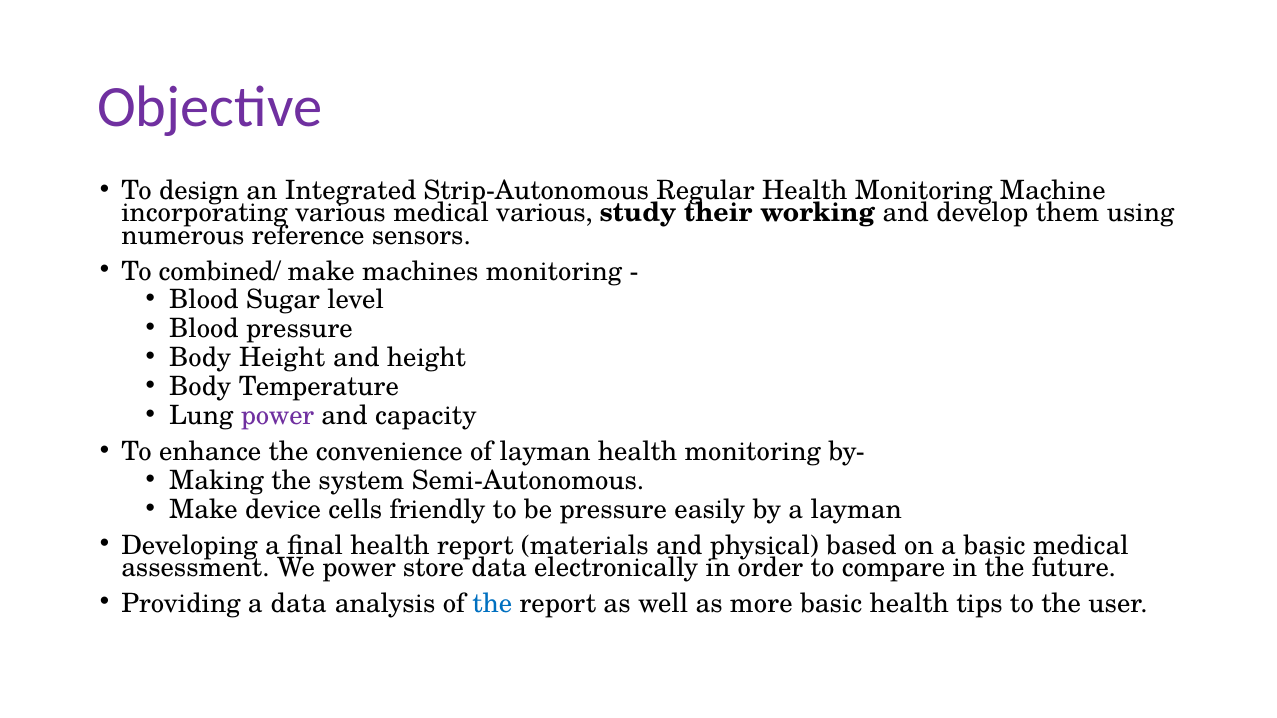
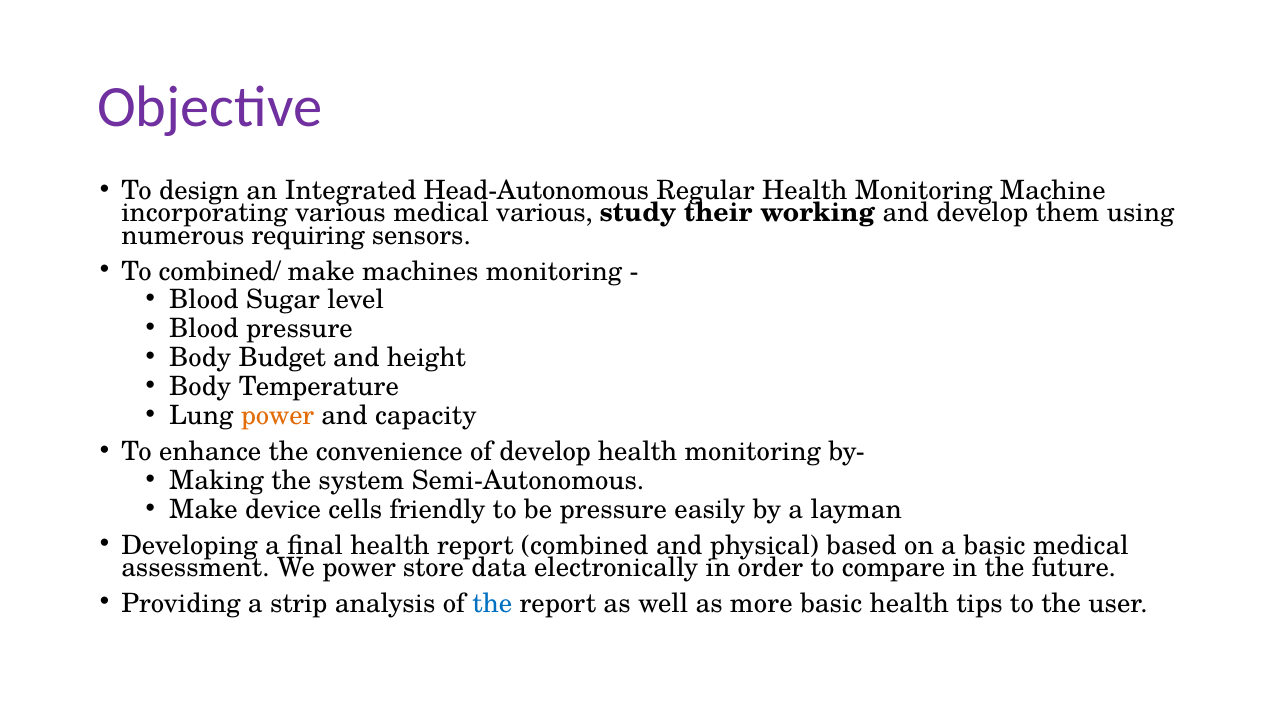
Strip-Autonomous: Strip-Autonomous -> Head-Autonomous (536, 191)
reference: reference -> requiring (308, 236)
Body Height: Height -> Budget (282, 358)
power colour: purple -> orange (277, 416)
of layman: layman -> develop (545, 452)
materials: materials -> combined (585, 546)
a data: data -> strip (299, 604)
